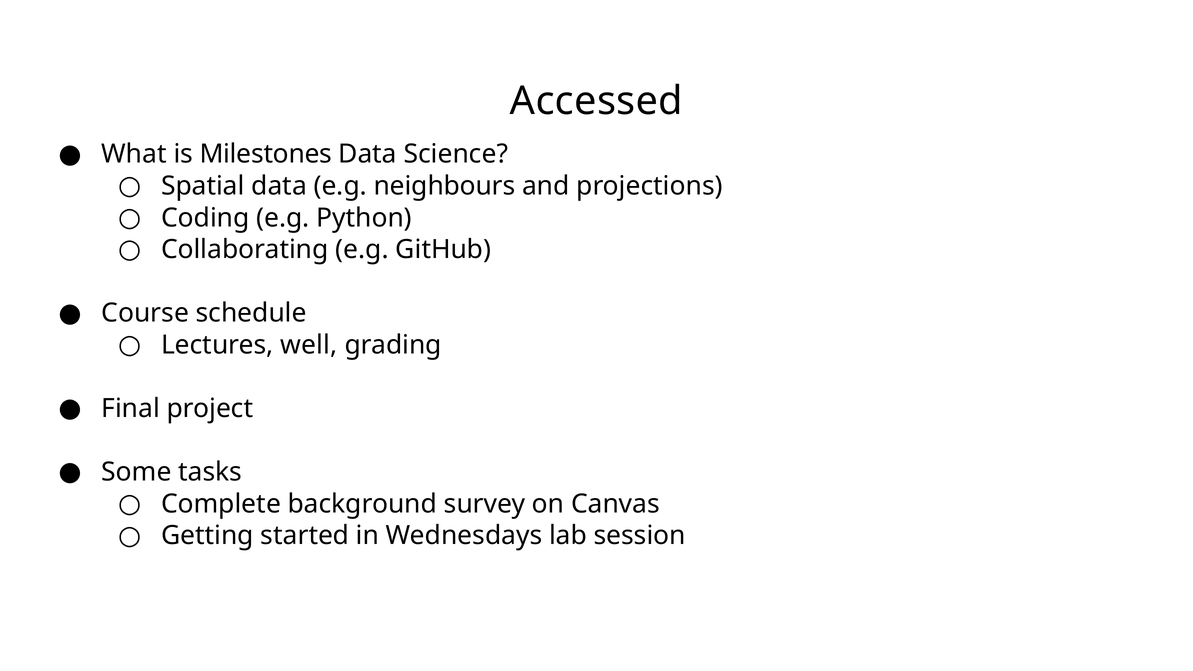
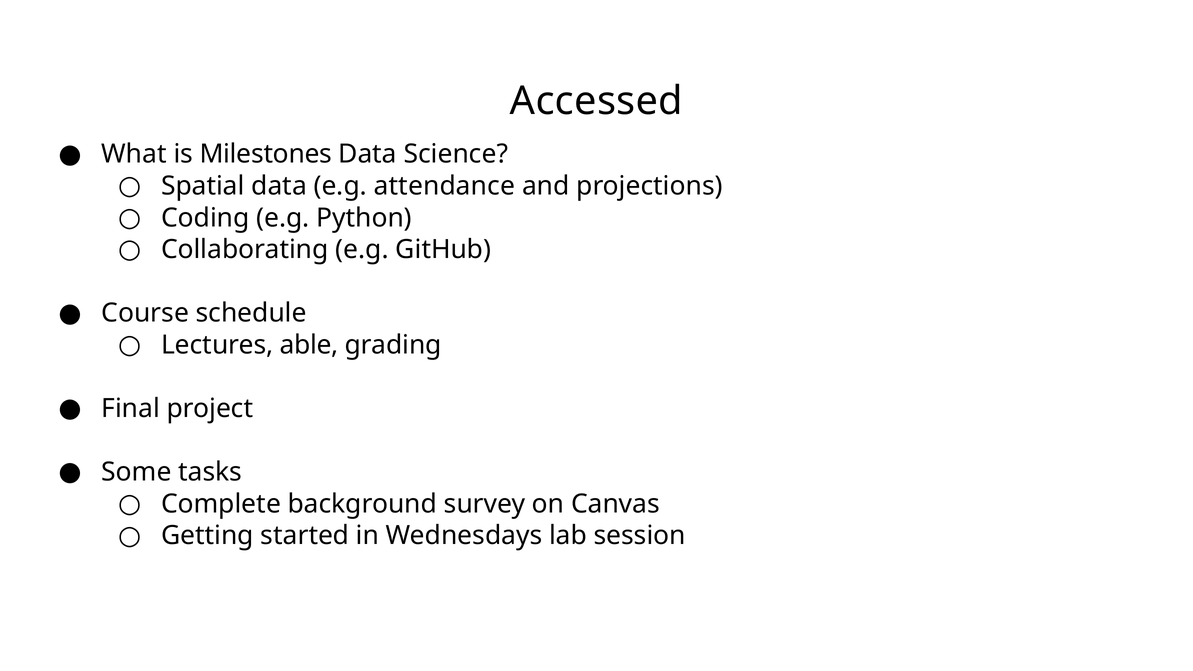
neighbours: neighbours -> attendance (444, 186)
well: well -> able (309, 345)
